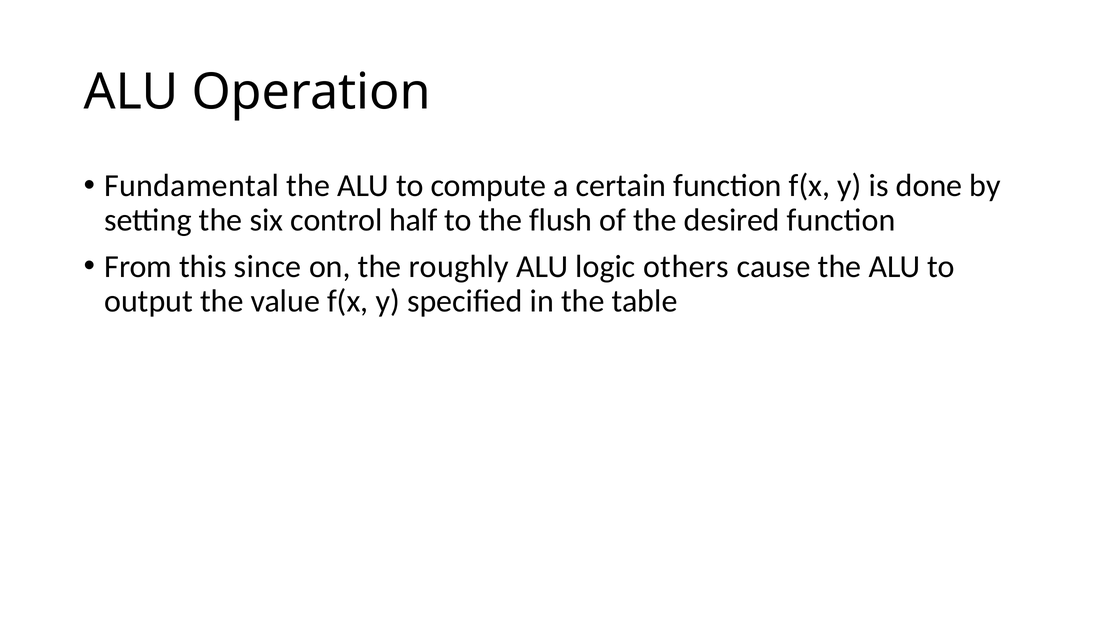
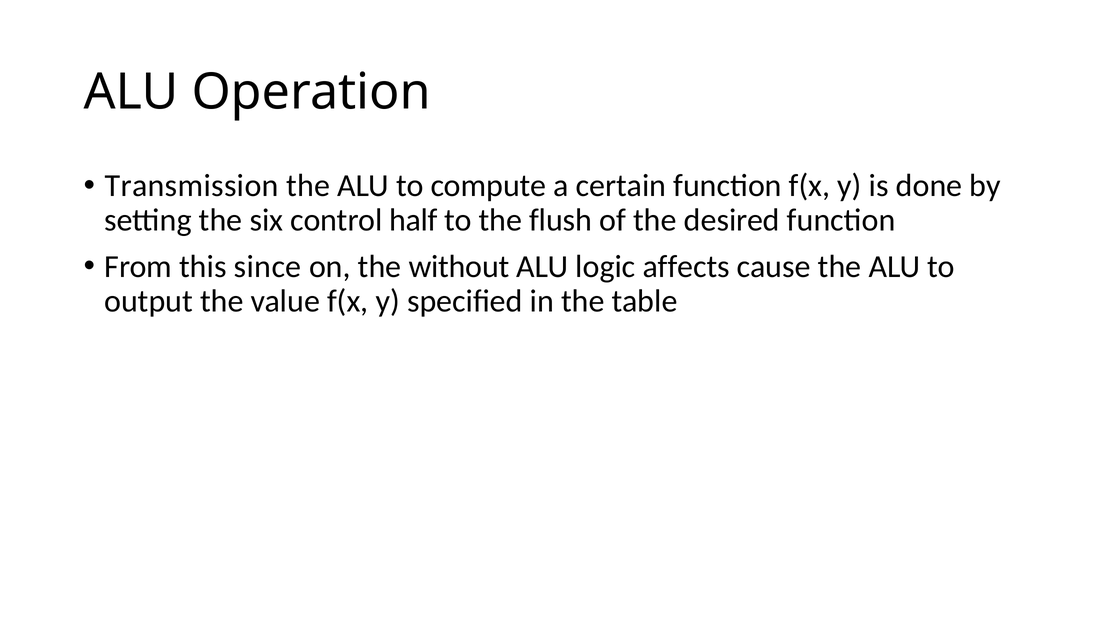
Fundamental: Fundamental -> Transmission (192, 186)
roughly: roughly -> without (459, 266)
others: others -> affects (686, 266)
